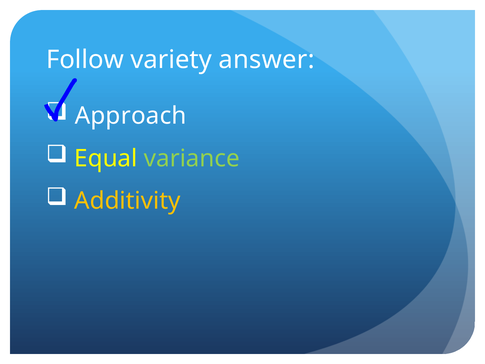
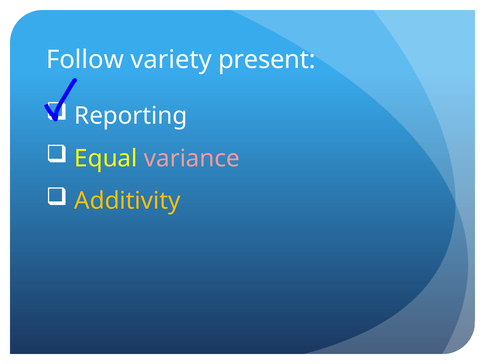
answer: answer -> present (267, 60)
Approach: Approach -> Reporting (131, 116)
variance colour: light green -> pink (192, 158)
